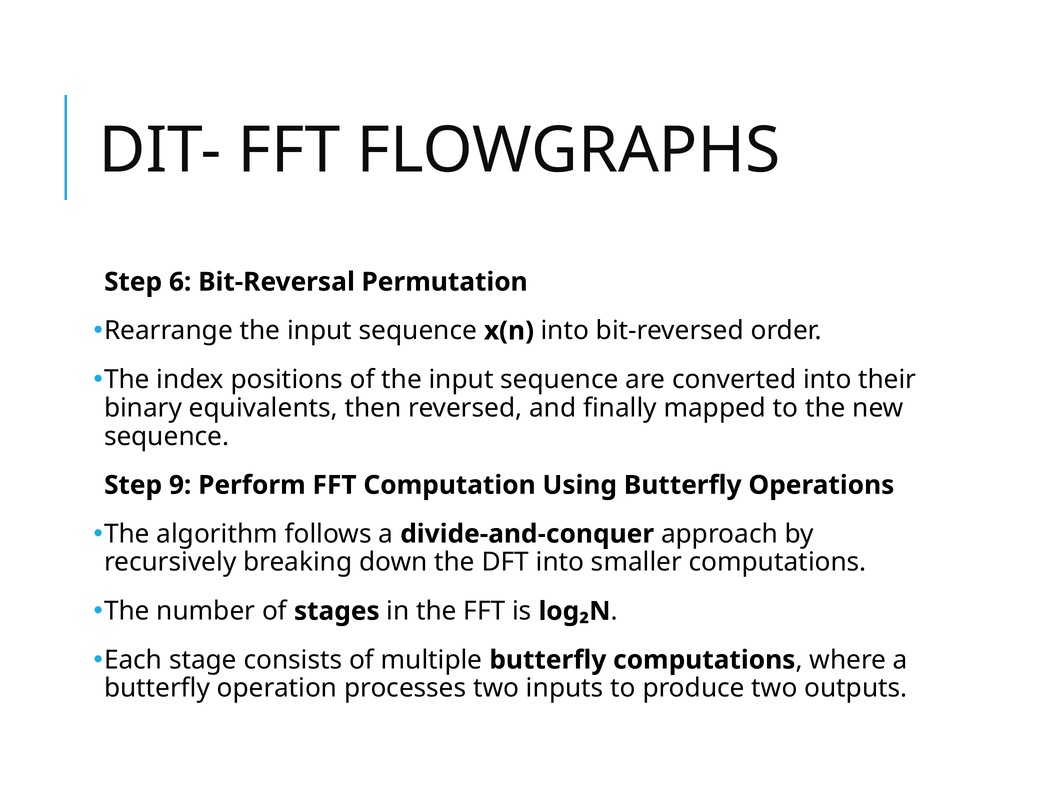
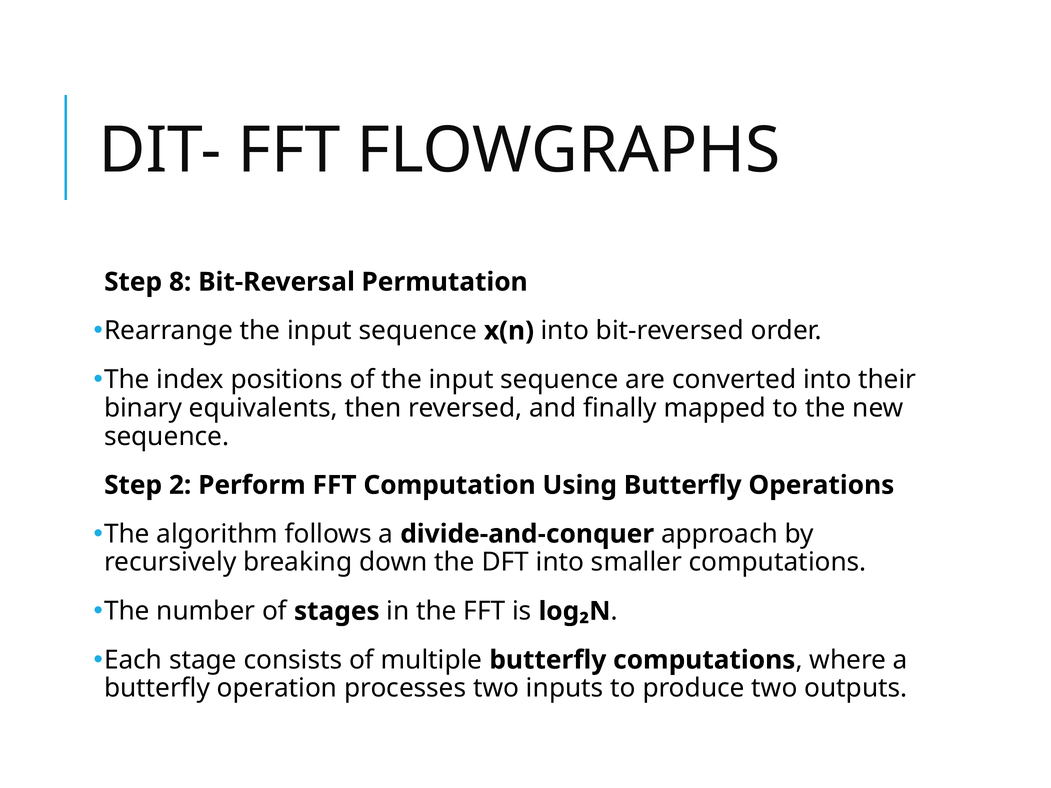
6: 6 -> 8 (180, 282)
9: 9 -> 2 (180, 485)
